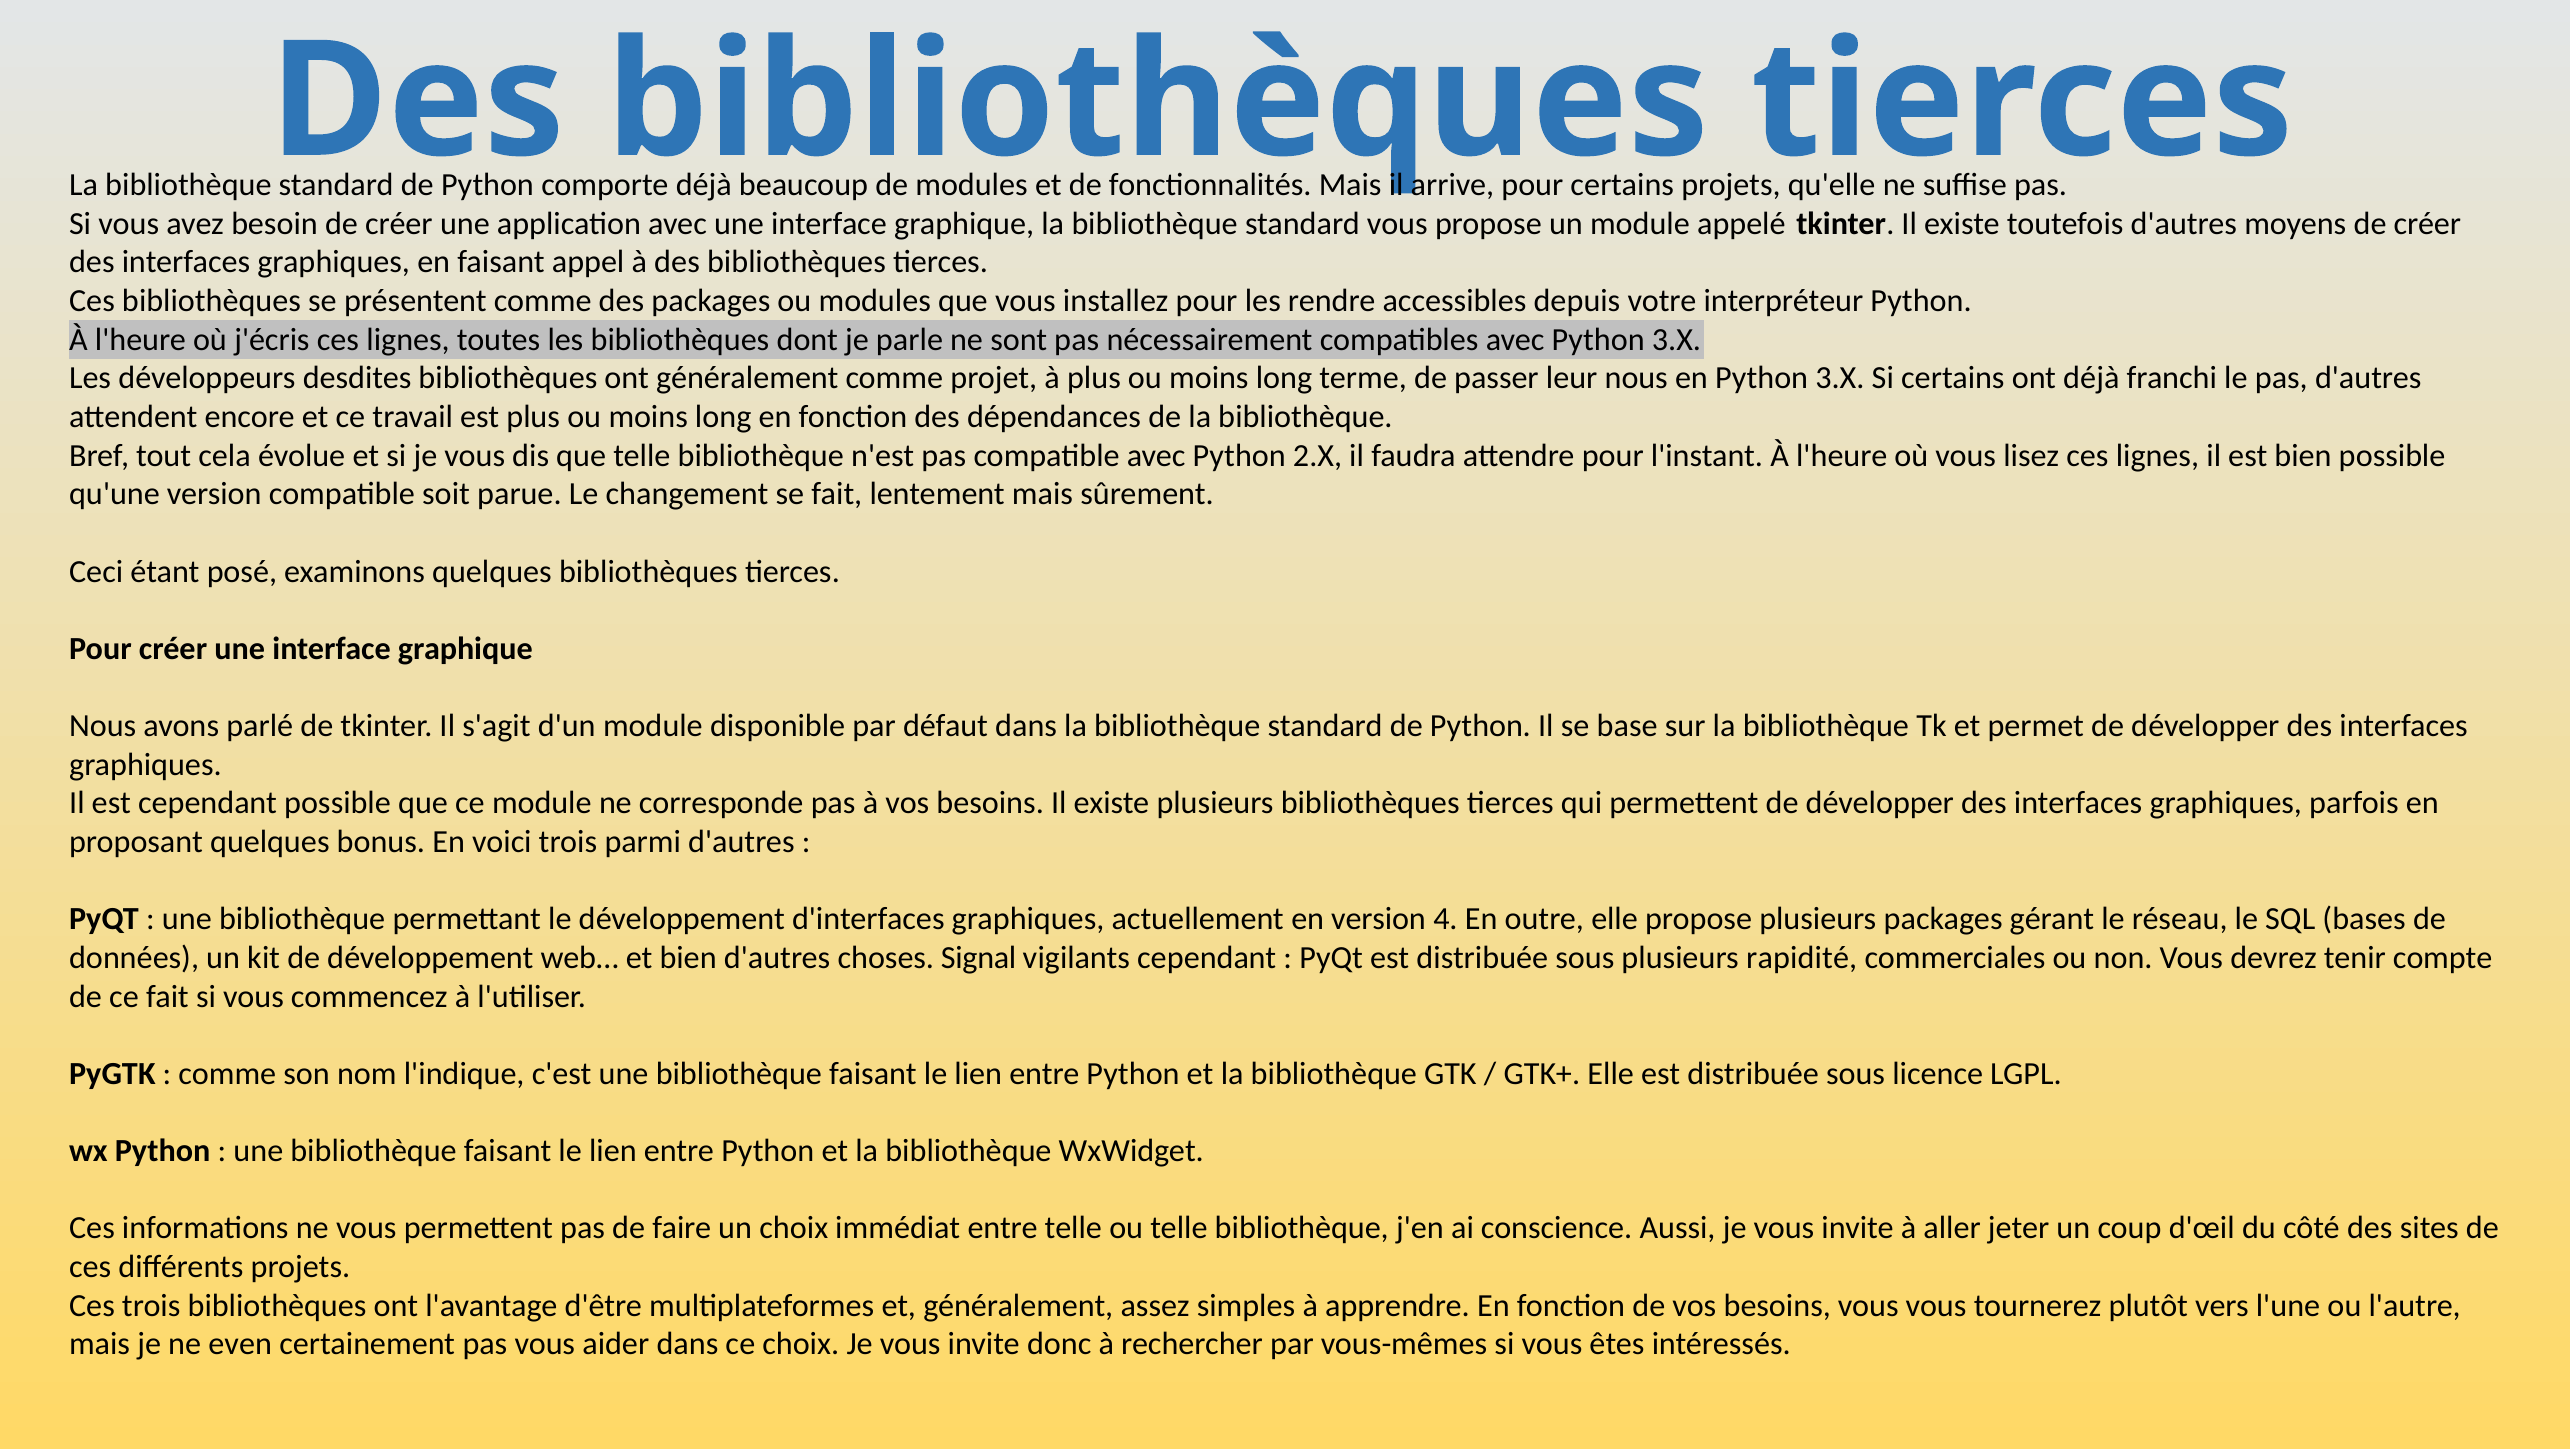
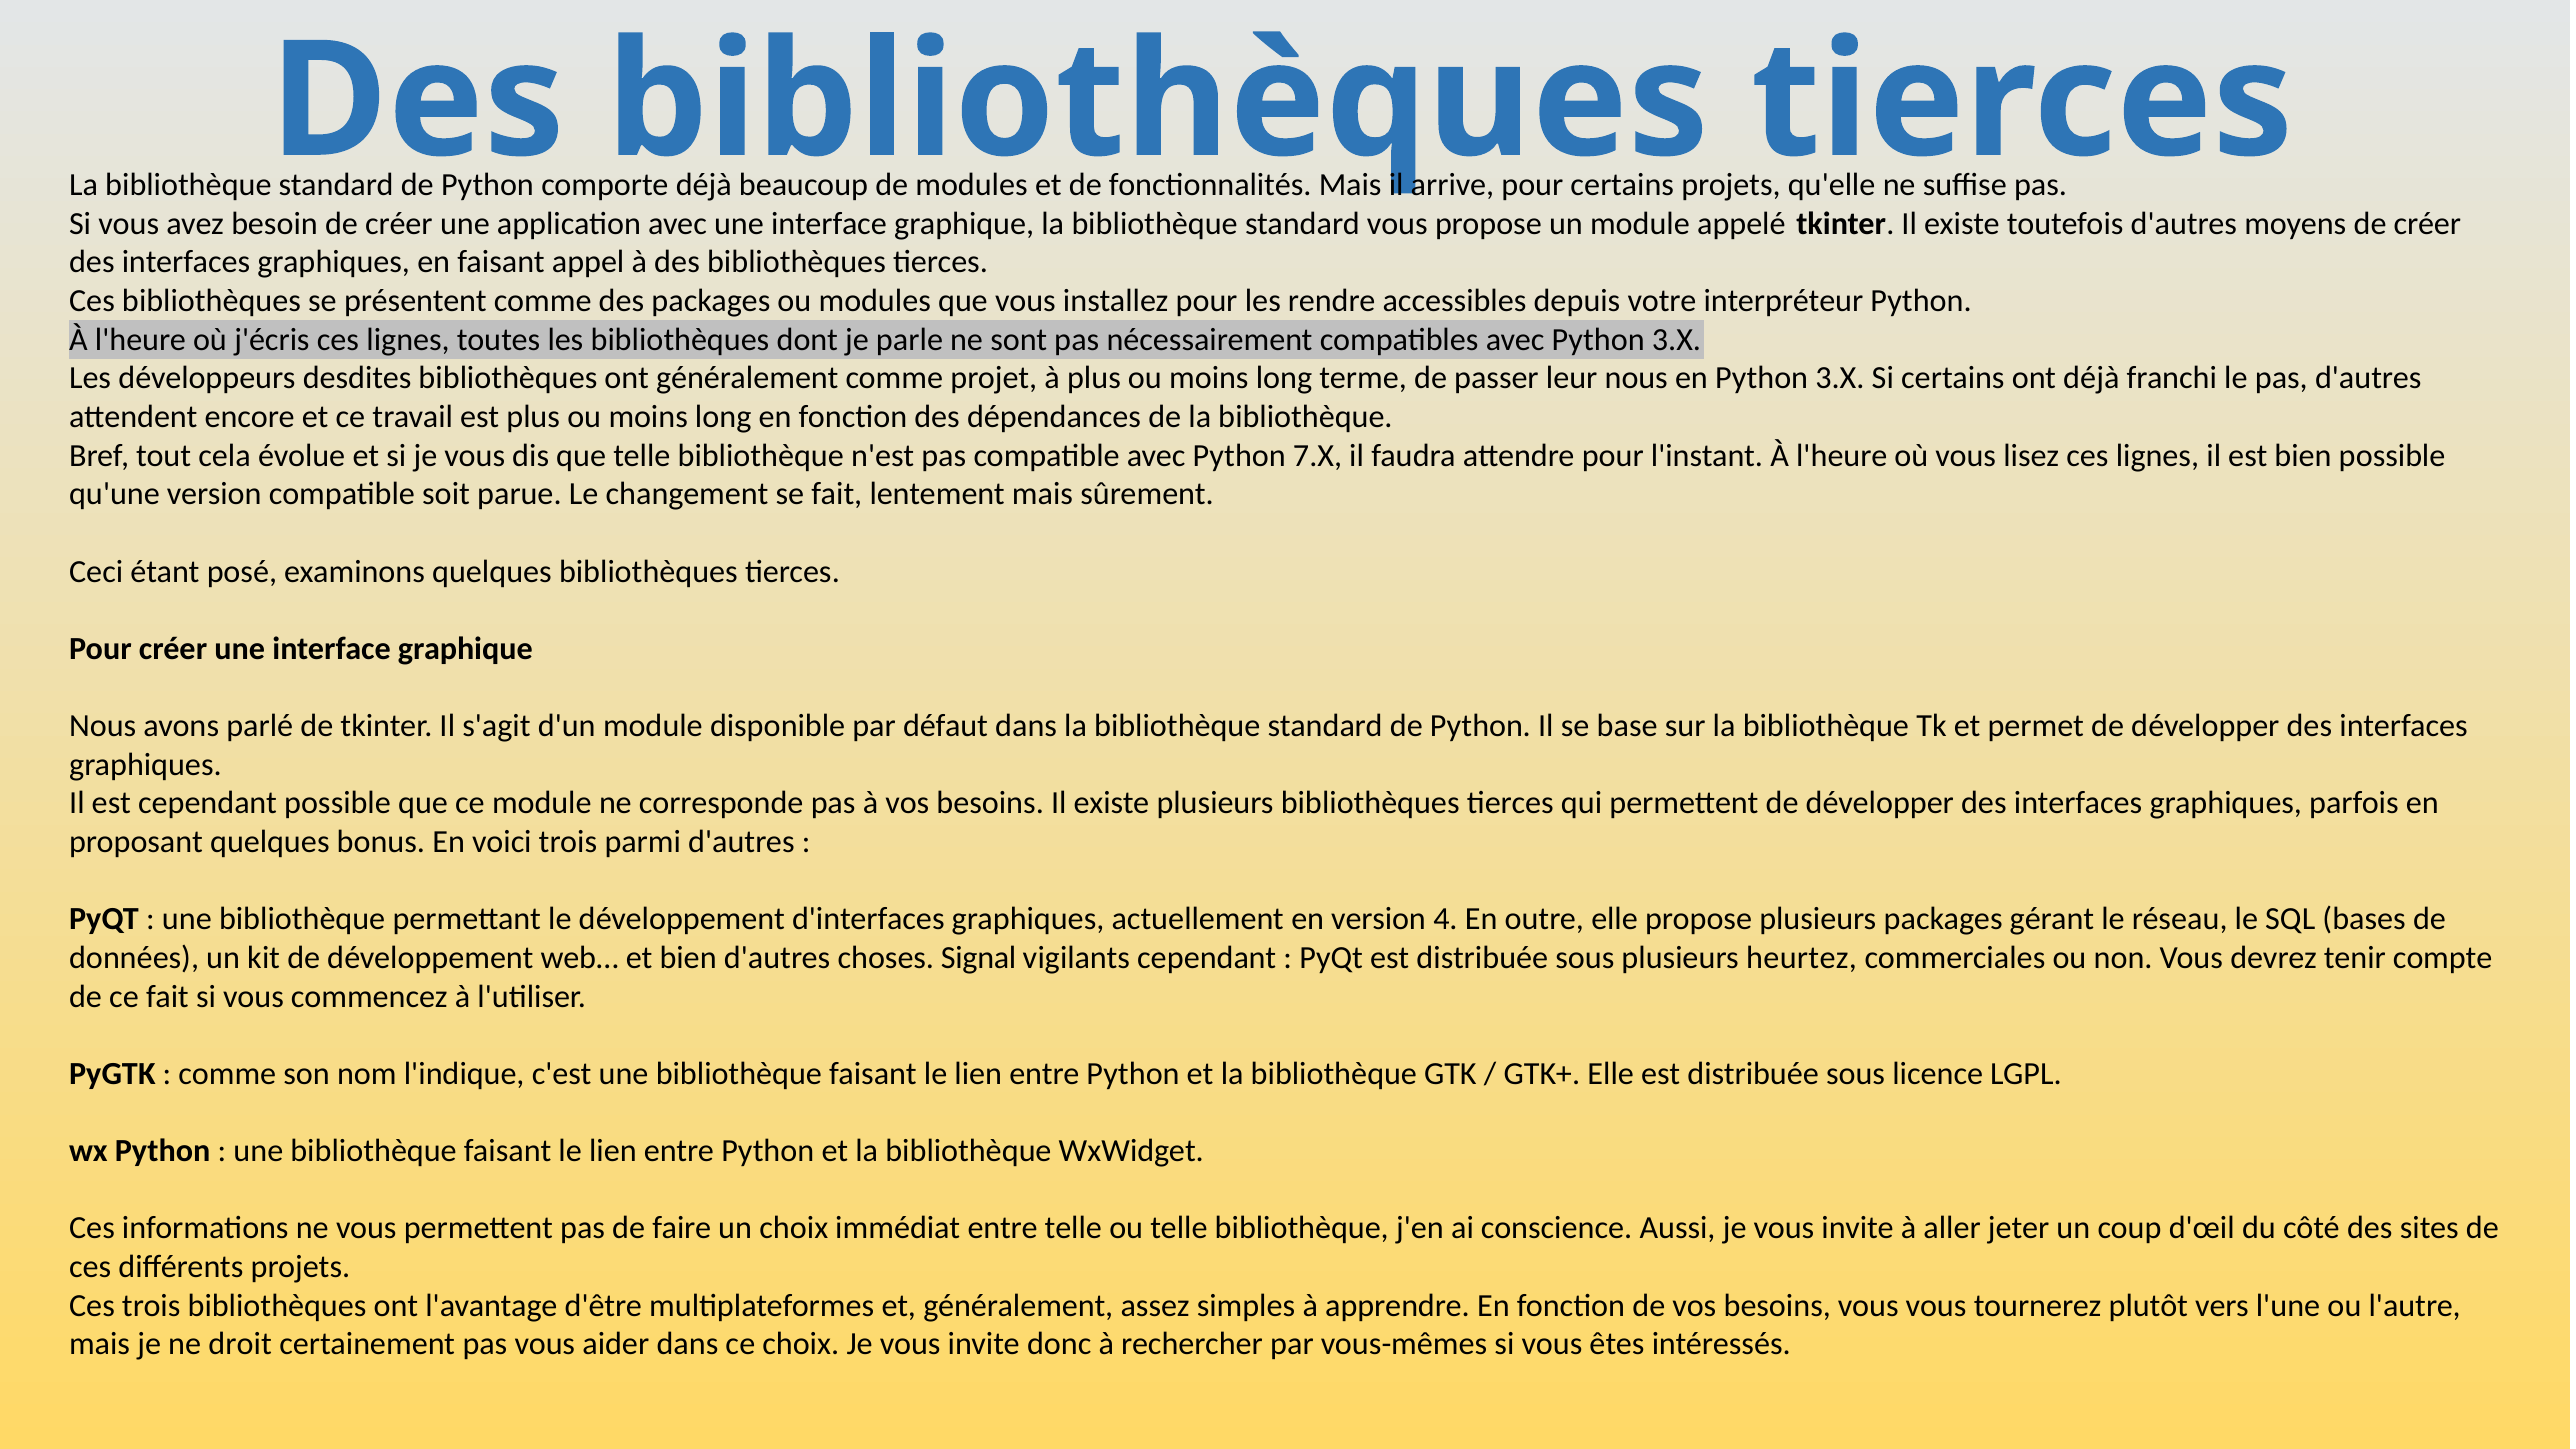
2.X: 2.X -> 7.X (1318, 456)
rapidité: rapidité -> heurtez (1802, 958)
even: even -> droit (240, 1344)
